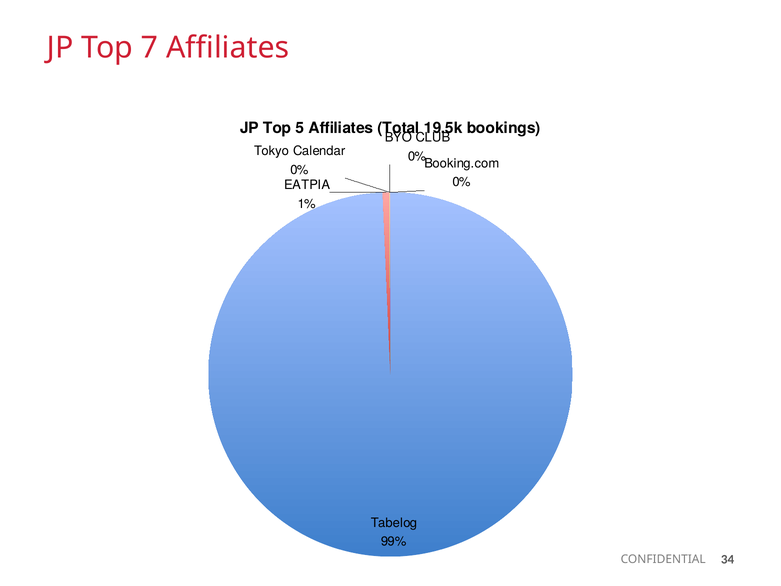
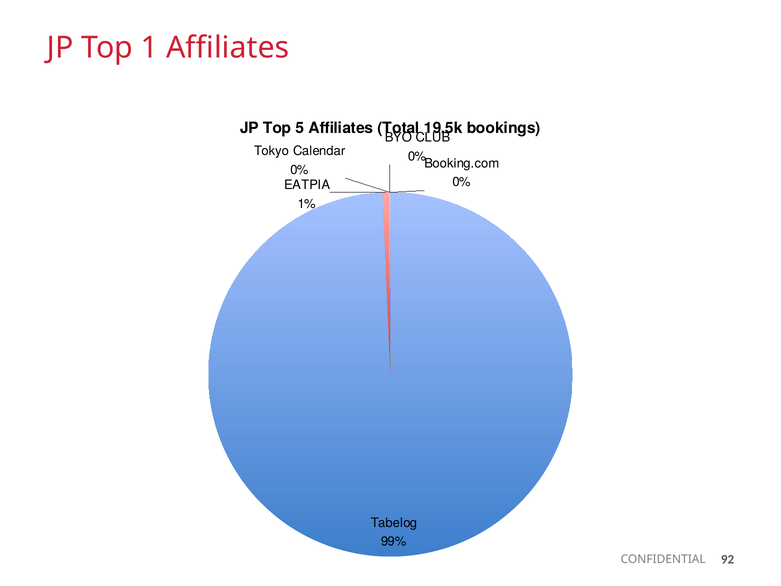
7: 7 -> 1 (150, 48)
34: 34 -> 92 (728, 559)
